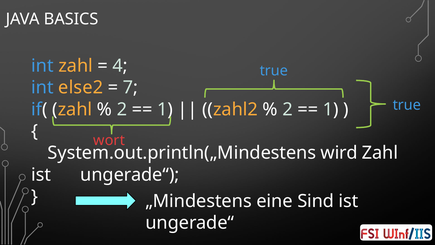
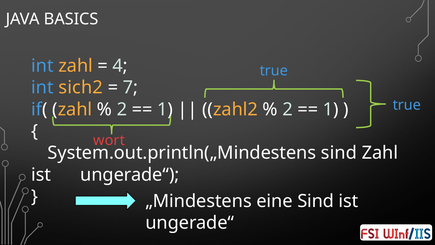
else2: else2 -> sich2 (81, 88)
System.out.println(„Mindestens wird: wird -> sind (339, 153)
